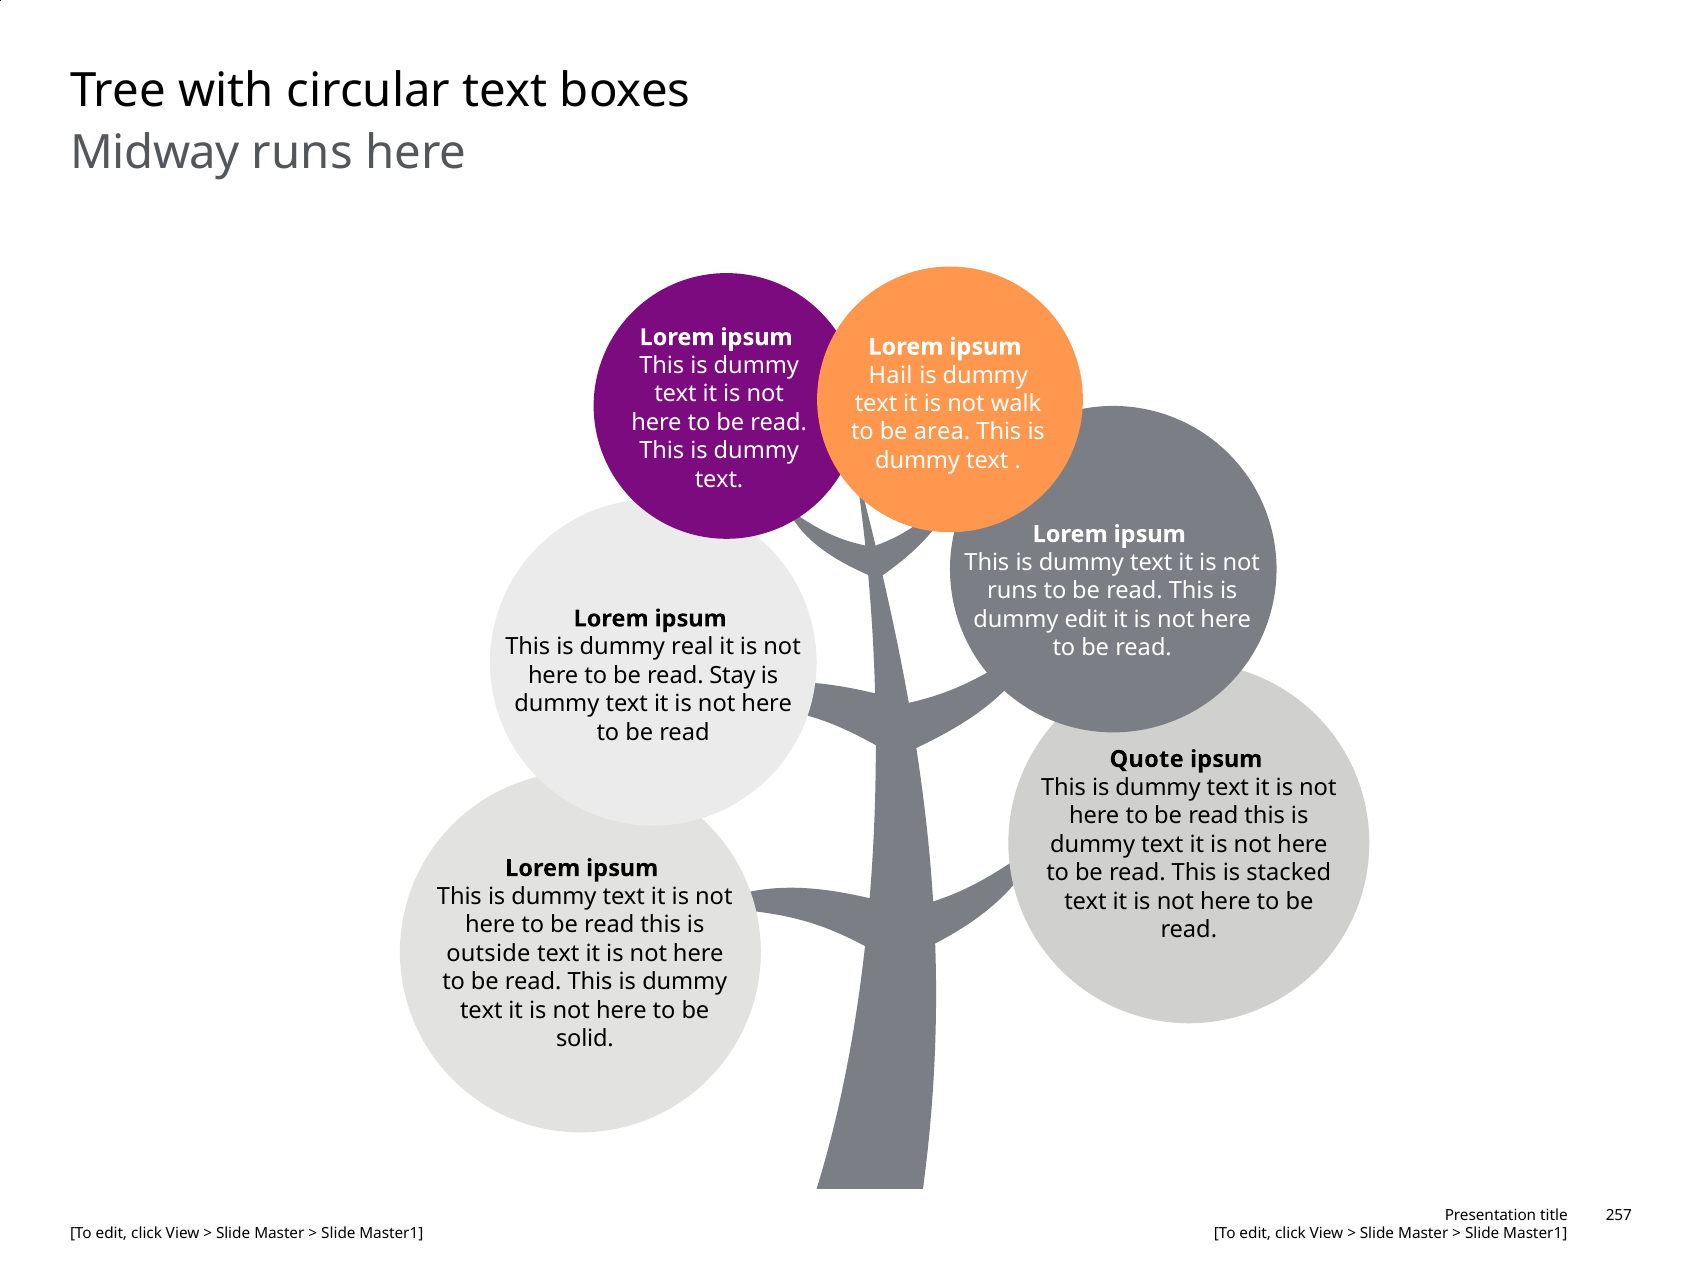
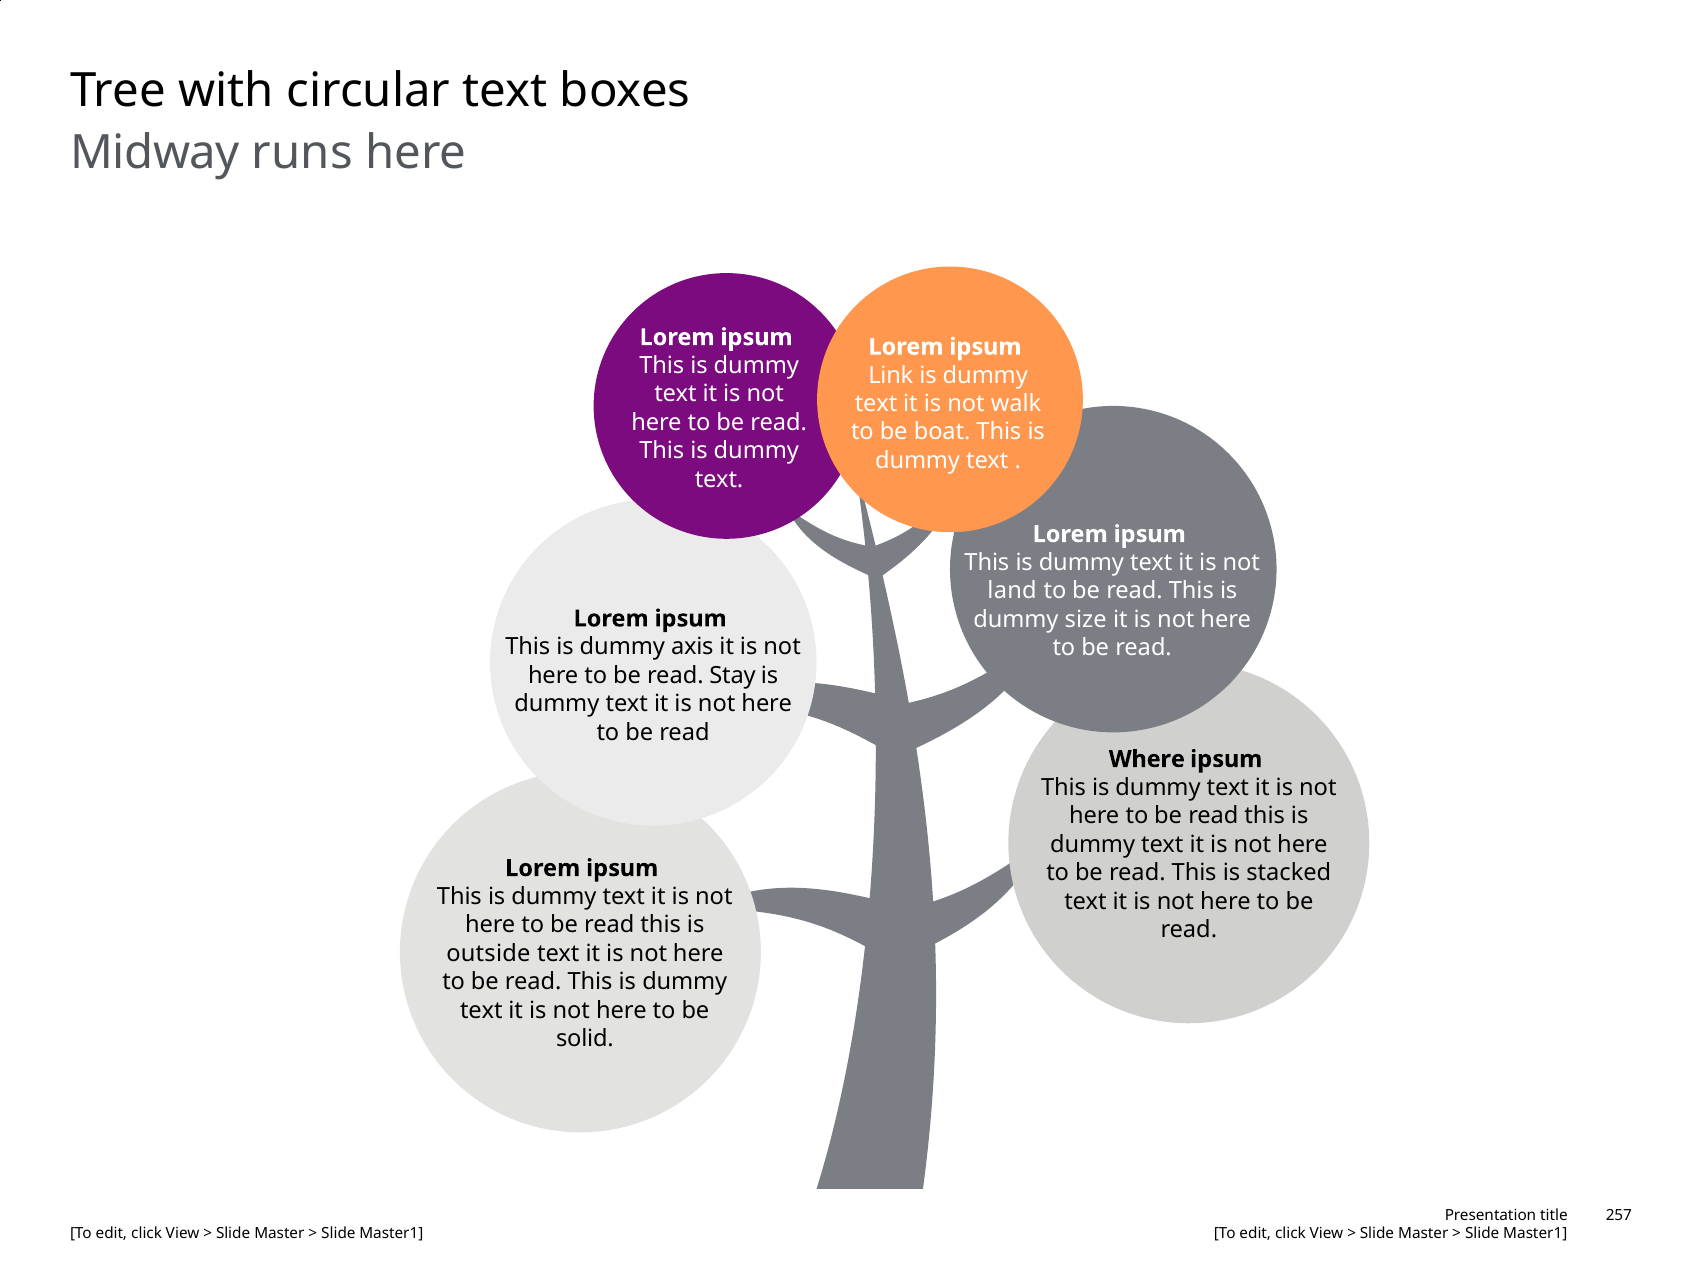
Hail: Hail -> Link (891, 375)
area: area -> boat (942, 432)
runs: runs -> land (1012, 591)
dummy edit: edit -> size (1086, 620)
real: real -> axis (692, 647)
Quote: Quote -> Where (1147, 760)
